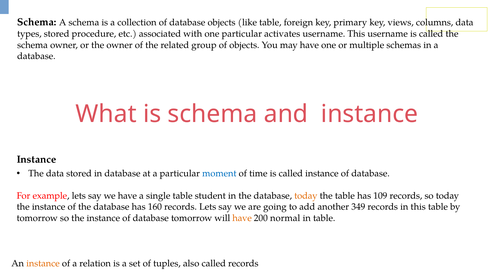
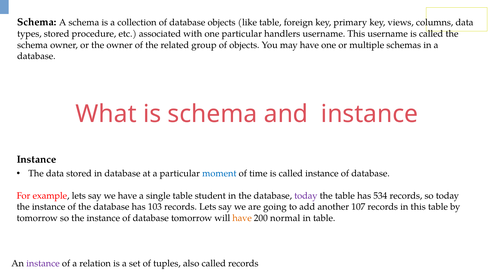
activates: activates -> handlers (282, 34)
today colour: orange -> purple (306, 196)
109: 109 -> 534 (380, 196)
160: 160 -> 103 (155, 207)
349: 349 -> 107 (358, 207)
instance colour: orange -> purple (43, 263)
